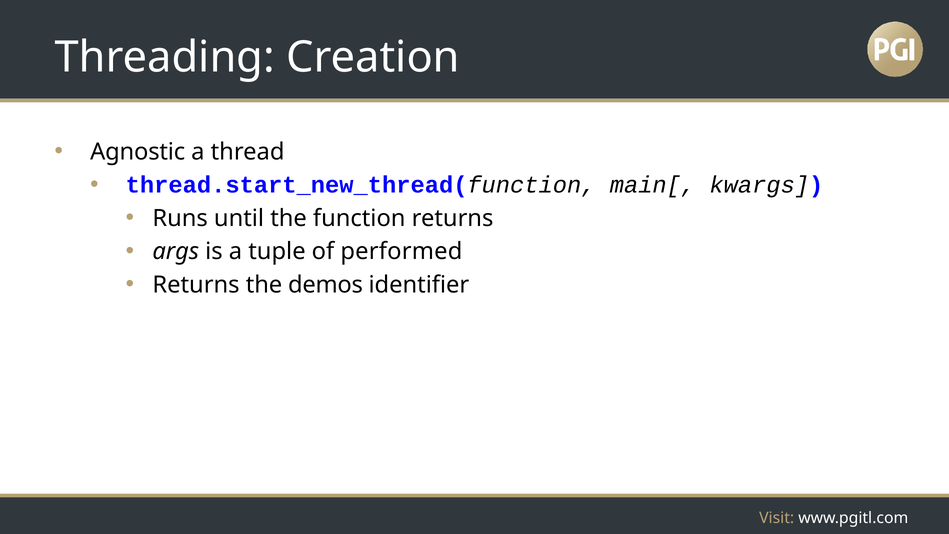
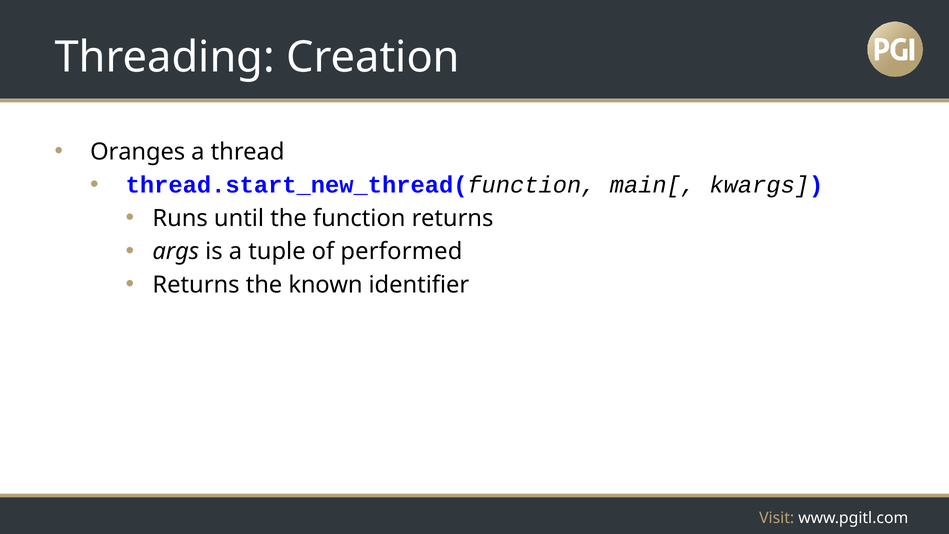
Agnostic: Agnostic -> Oranges (138, 152)
demos: demos -> known (326, 285)
